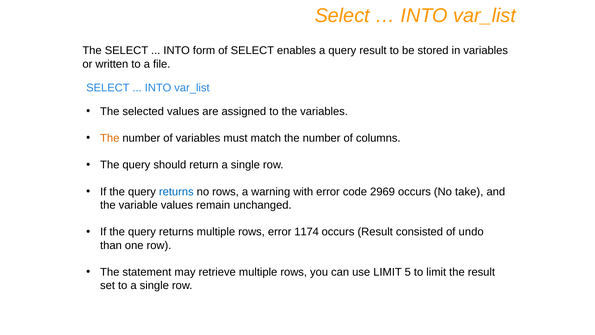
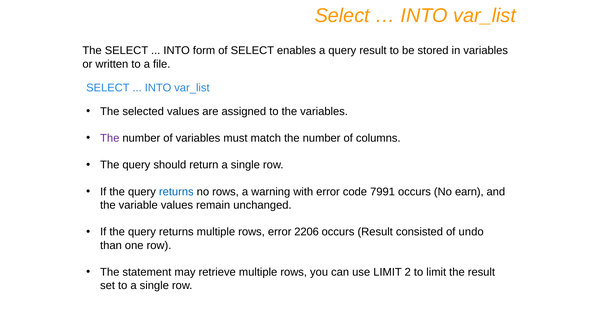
The colour: orange -> purple (110, 138)
2969: 2969 -> 7991 (383, 192)
take: take -> earn (469, 192)
1174: 1174 -> 2206 (307, 232)
5: 5 -> 2 (408, 272)
